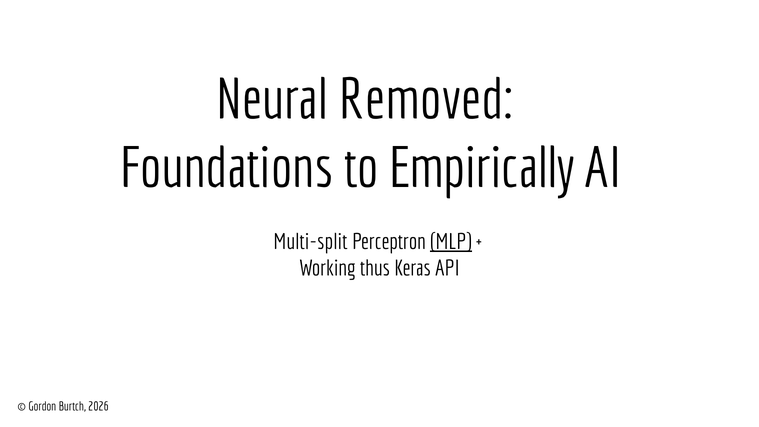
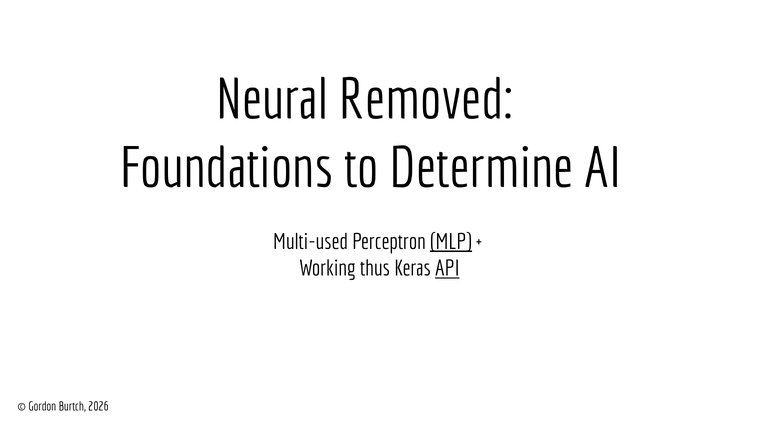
Empirically: Empirically -> Determine (481, 168)
Multi-split: Multi-split -> Multi-used (311, 242)
API underline: none -> present (447, 268)
